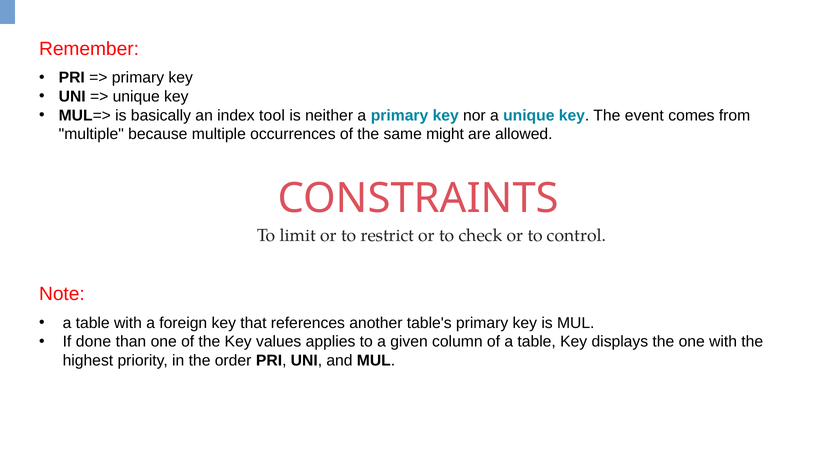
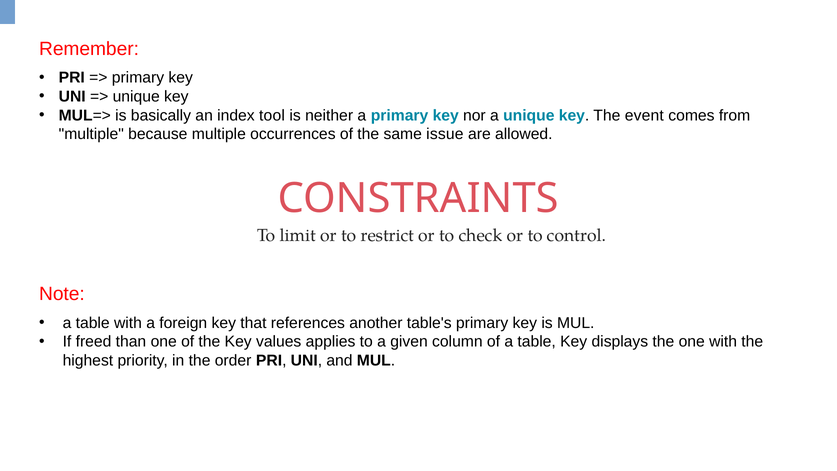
might: might -> issue (445, 134)
done: done -> freed (94, 342)
